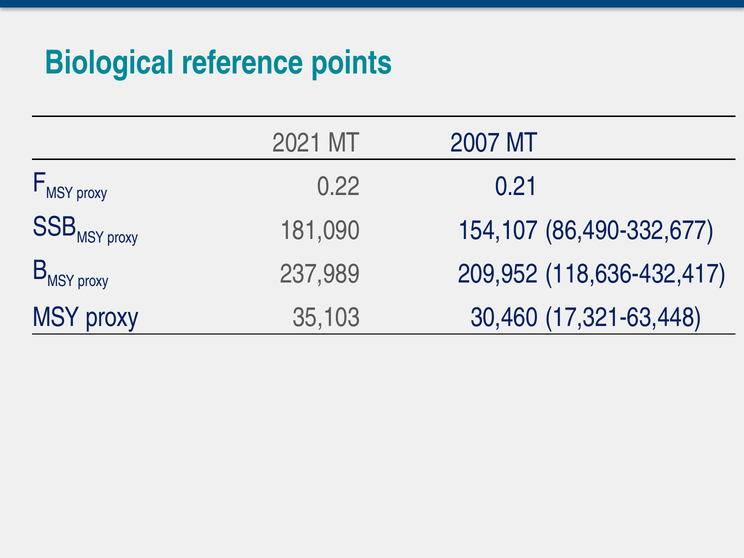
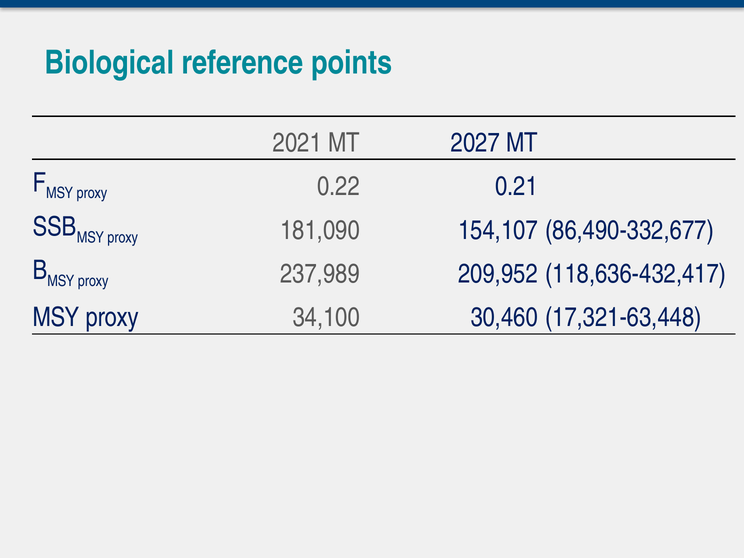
2007: 2007 -> 2027 (475, 143)
35,103: 35,103 -> 34,100 (326, 318)
